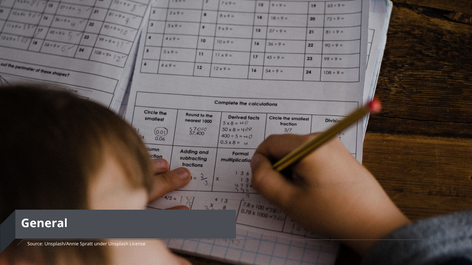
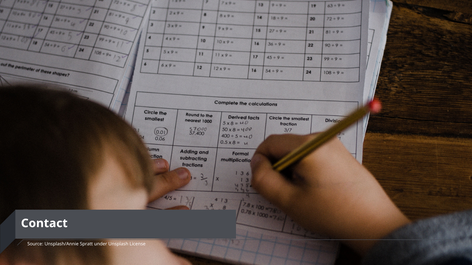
General: General -> Contact (44, 224)
